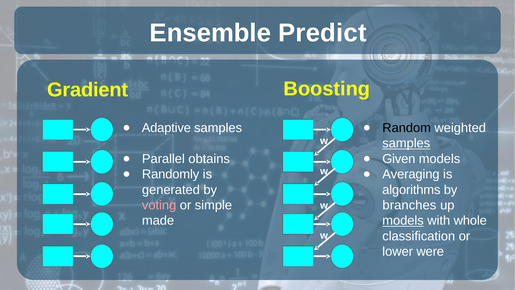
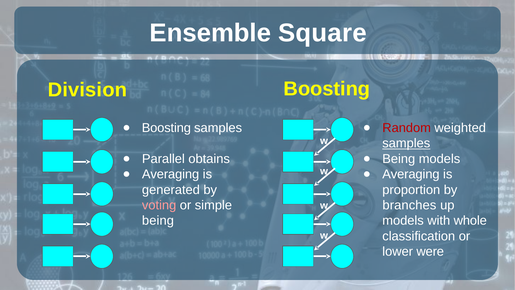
Predict: Predict -> Square (322, 33)
Gradient: Gradient -> Division (87, 90)
Adaptive: Adaptive -> Boosting (166, 128)
Random colour: black -> red (407, 128)
Given: Given -> Being (399, 159)
Randomly: Randomly -> Averaging (171, 174)
algorithms: algorithms -> proportion (411, 190)
made: made -> being (158, 220)
models underline: present -> none (403, 220)
